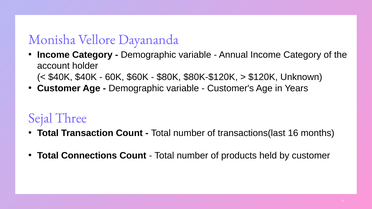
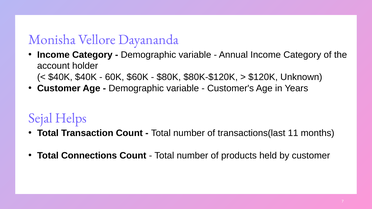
Three: Three -> Helps (71, 118)
16: 16 -> 11 (293, 133)
